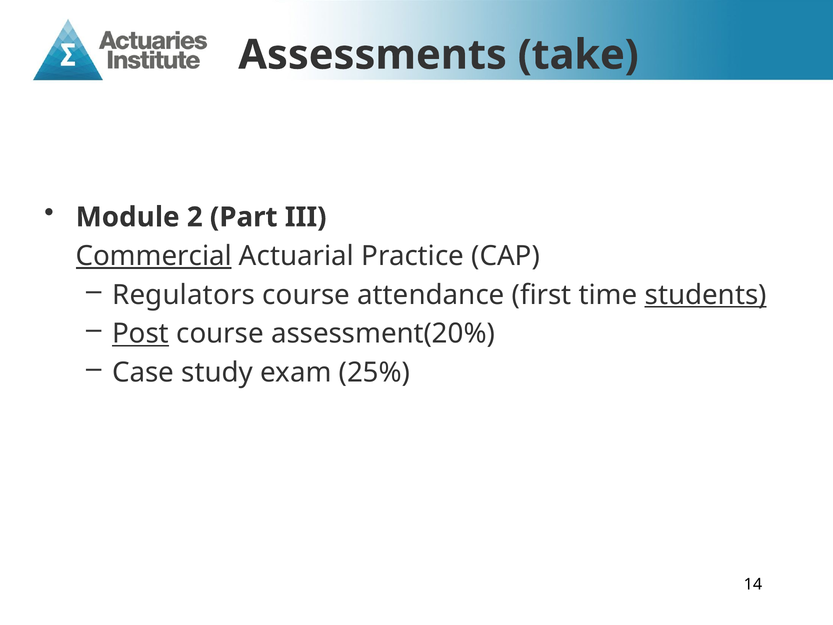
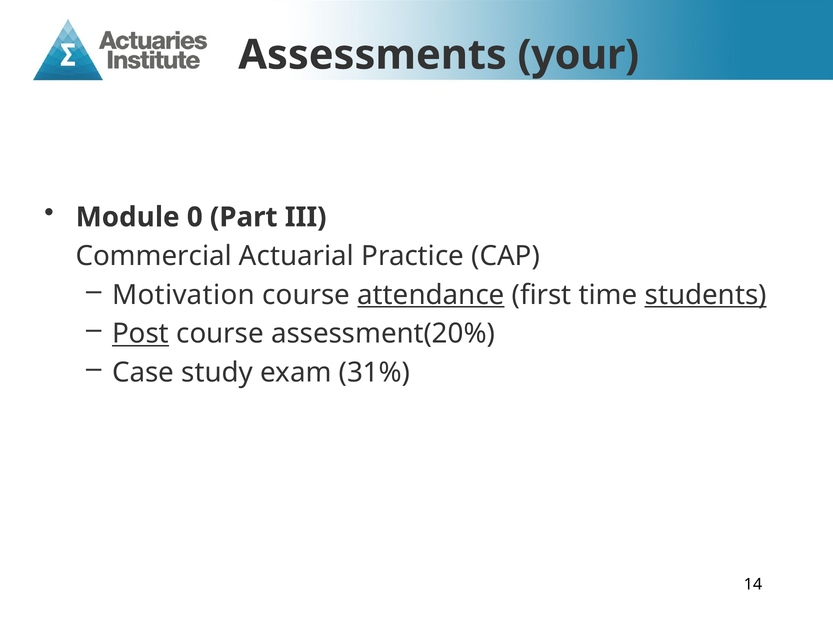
take: take -> your (578, 55)
2: 2 -> 0 (195, 217)
Commercial underline: present -> none (154, 256)
Regulators: Regulators -> Motivation (184, 295)
attendance underline: none -> present (431, 295)
25%: 25% -> 31% (374, 373)
